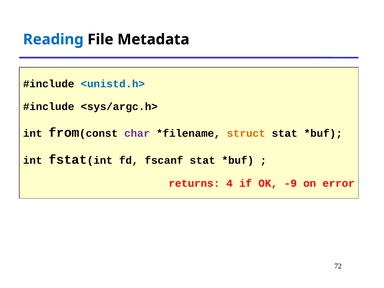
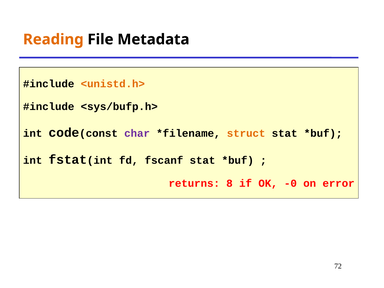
Reading colour: blue -> orange (53, 39)
<unistd.h> colour: blue -> orange (113, 84)
<sys/argc.h>: <sys/argc.h> -> <sys/bufp.h> (119, 107)
from: from -> code (64, 133)
4: 4 -> 8 (229, 183)
-9: -9 -> -0 (290, 183)
